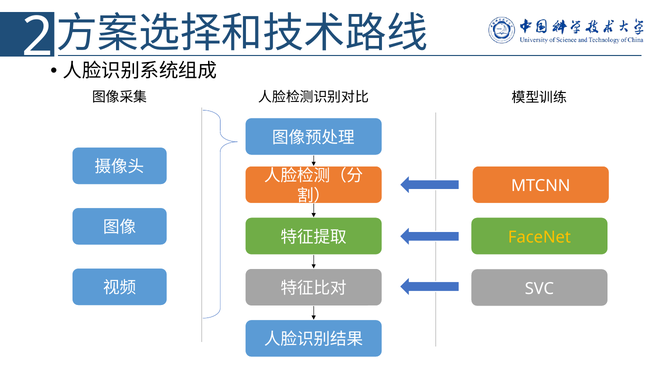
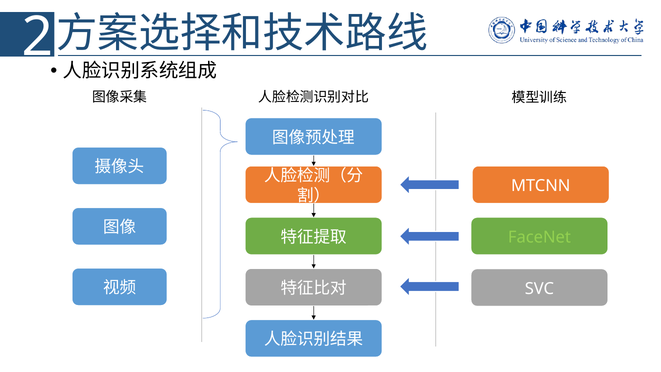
FaceNet colour: yellow -> light green (539, 237)
